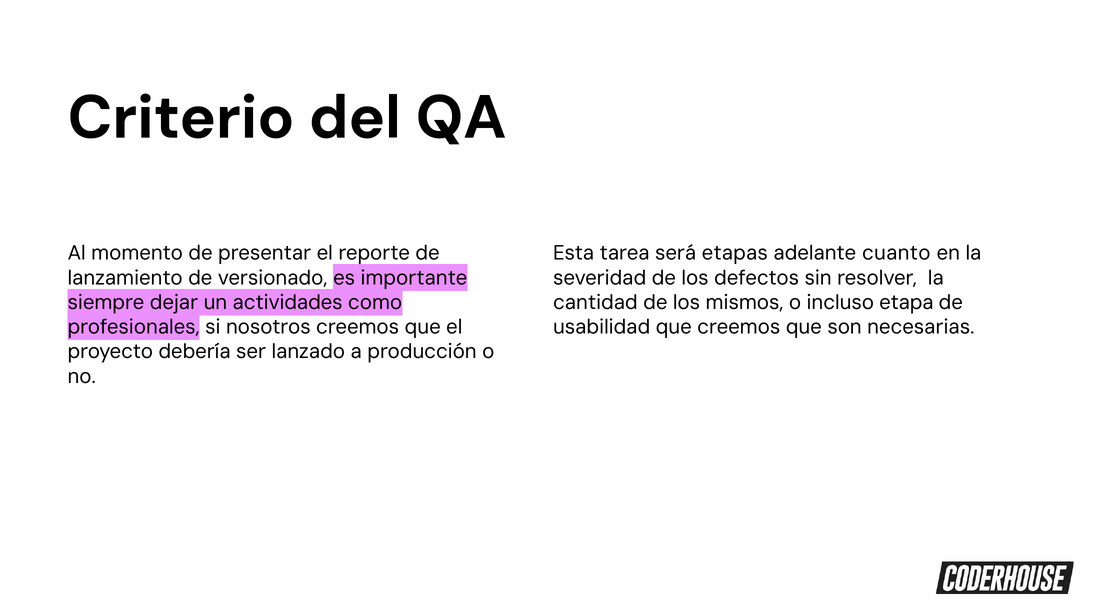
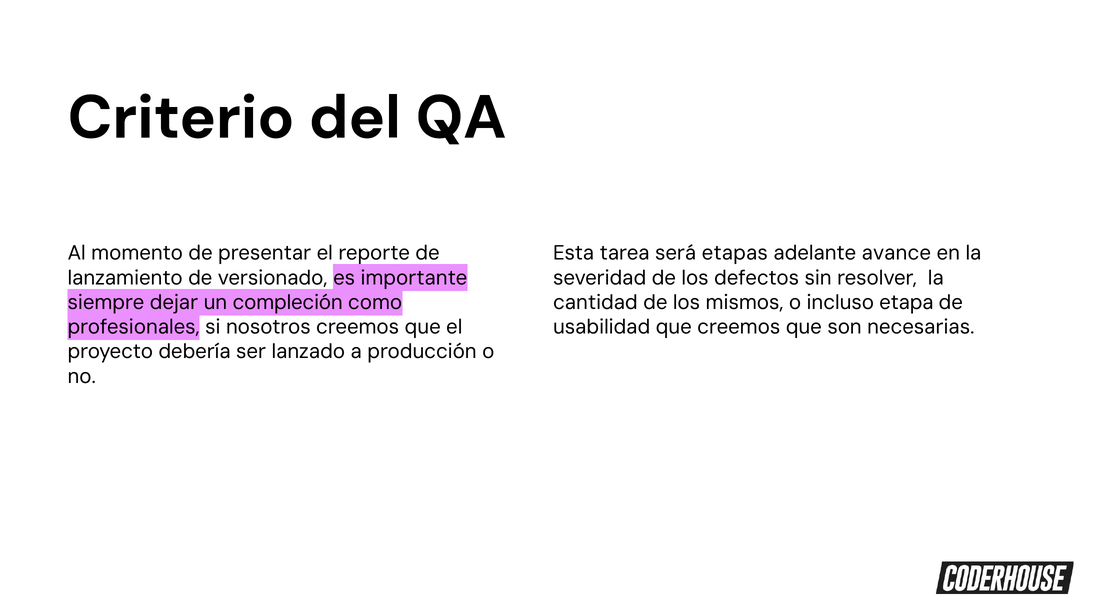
cuanto: cuanto -> avance (896, 253)
actividades: actividades -> compleción (288, 302)
